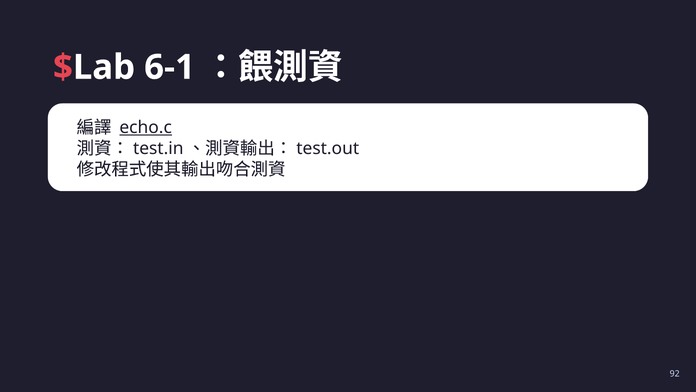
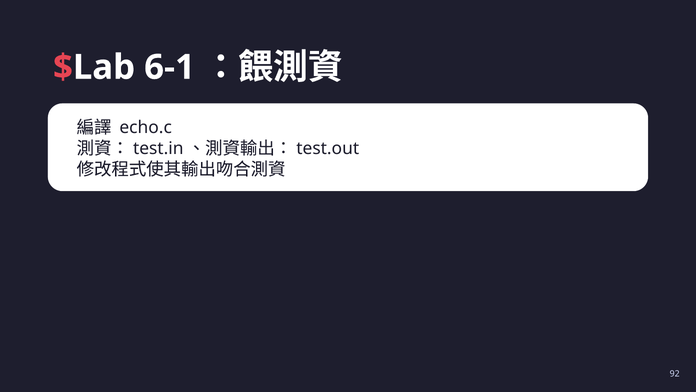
echo.c underline: present -> none (146, 127)
